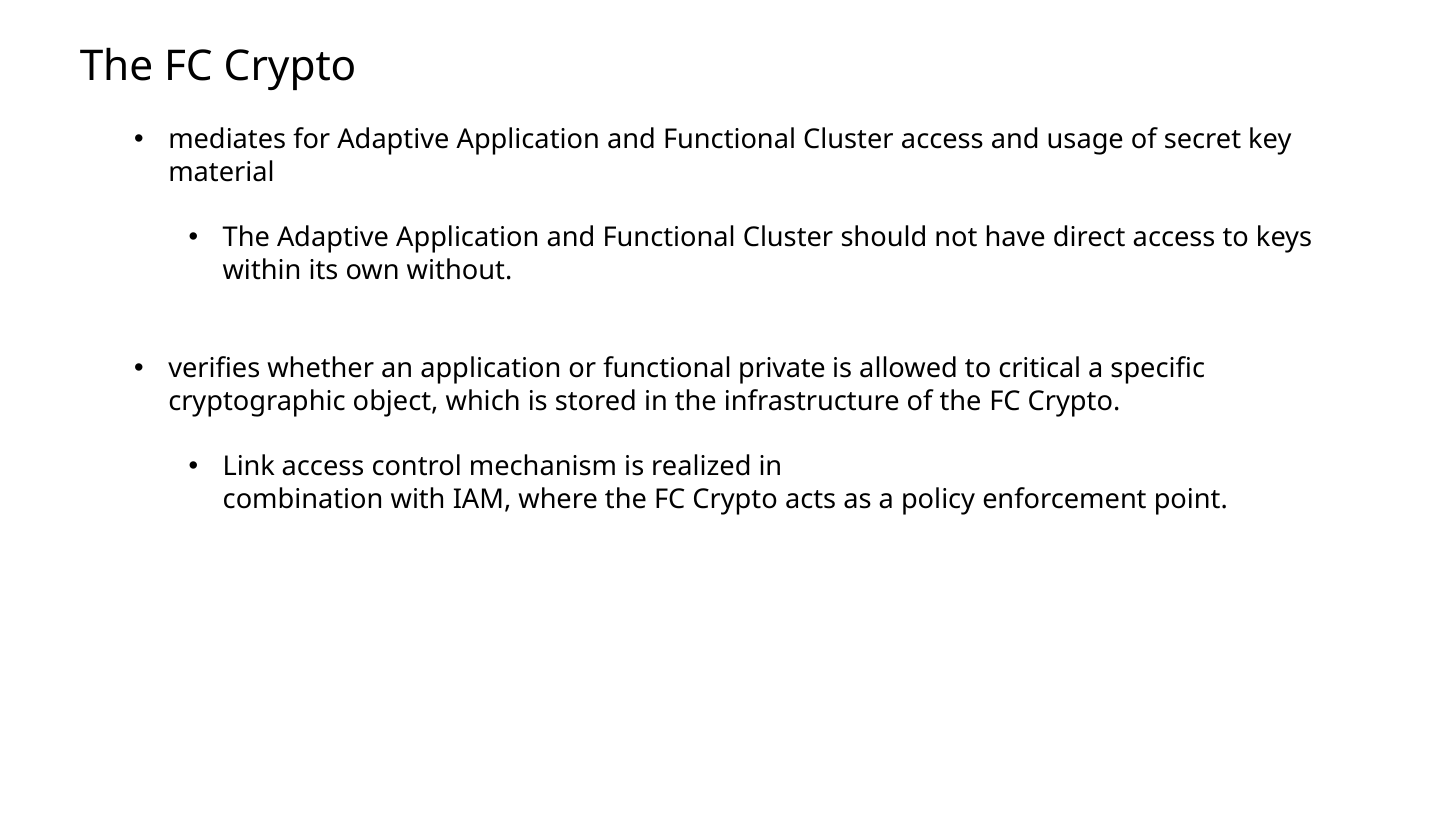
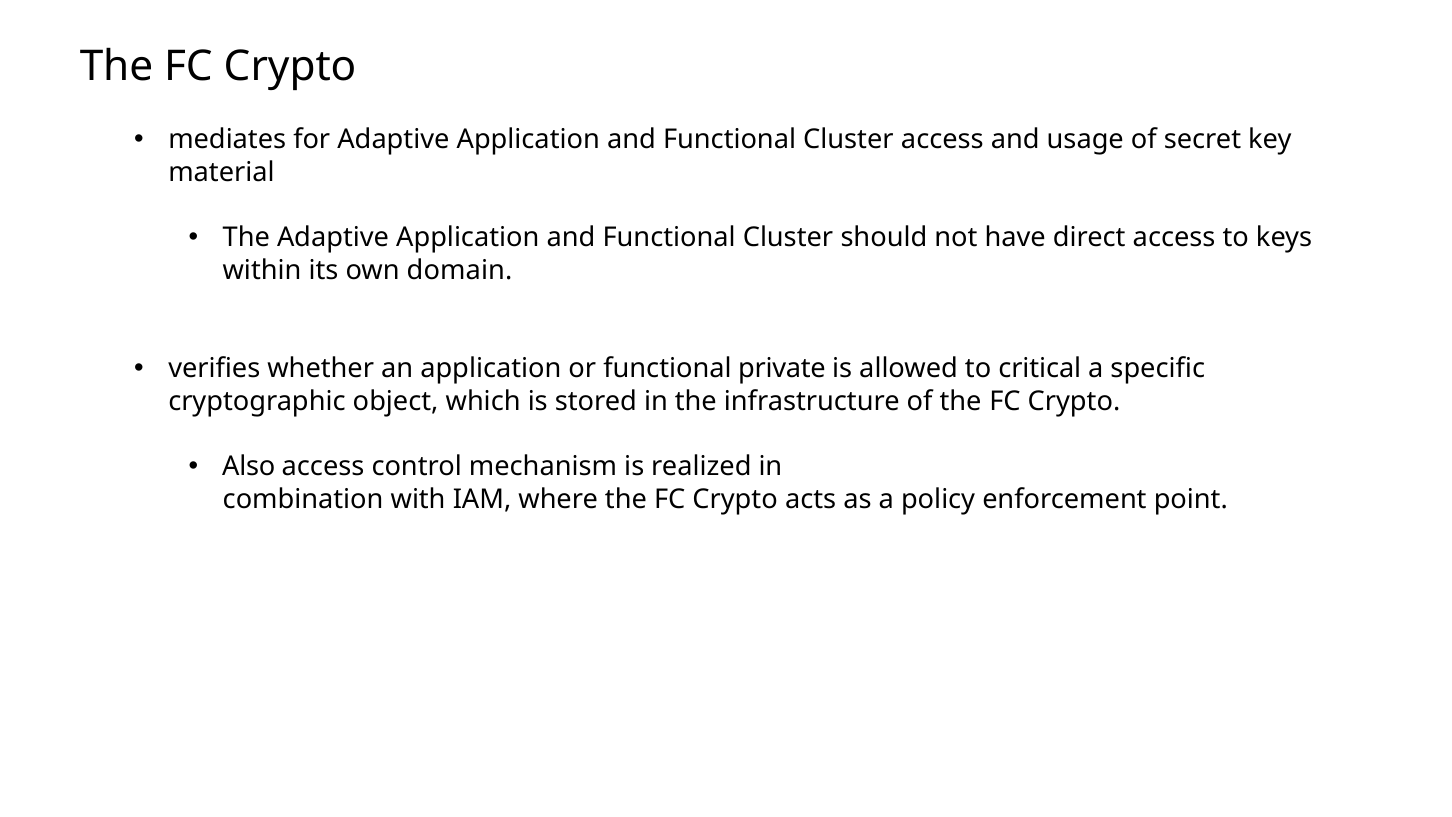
without: without -> domain (460, 270)
Link: Link -> Also (249, 466)
